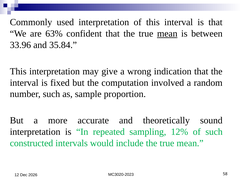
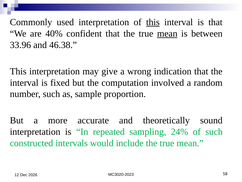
this underline: none -> present (153, 22)
63%: 63% -> 40% (54, 34)
35.84: 35.84 -> 46.38 (63, 45)
12%: 12% -> 24% (180, 131)
